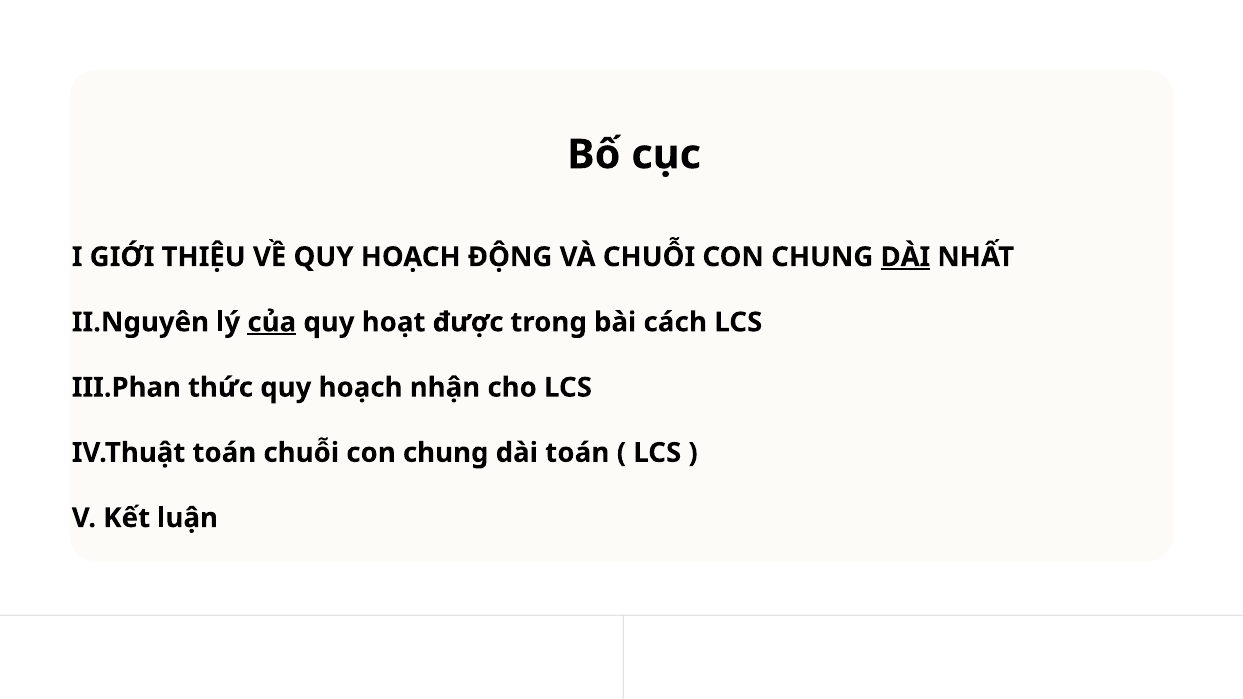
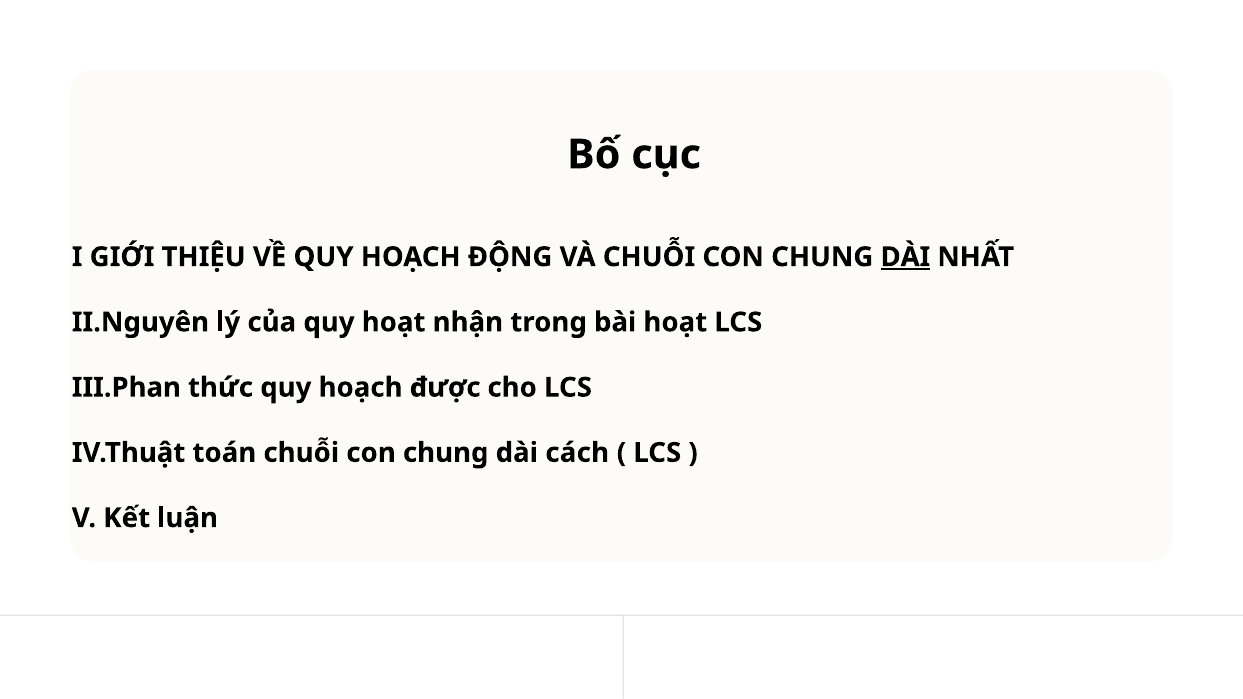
của underline: present -> none (272, 322)
được: được -> nhận (468, 322)
bài cách: cách -> hoạt (675, 322)
nhận: nhận -> được (445, 388)
dài toán: toán -> cách (577, 453)
